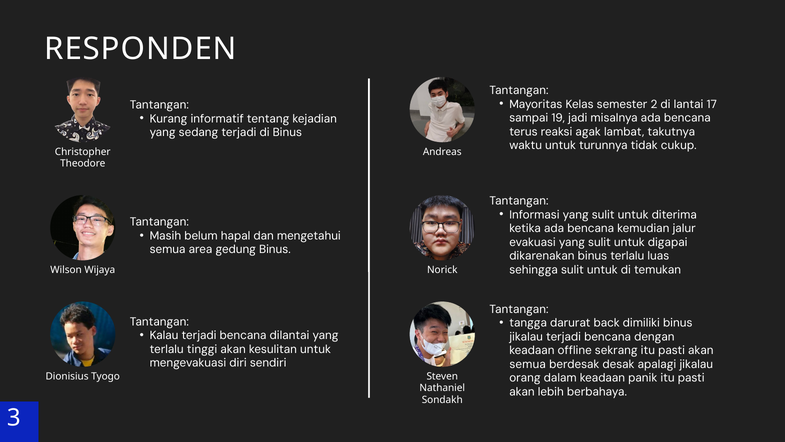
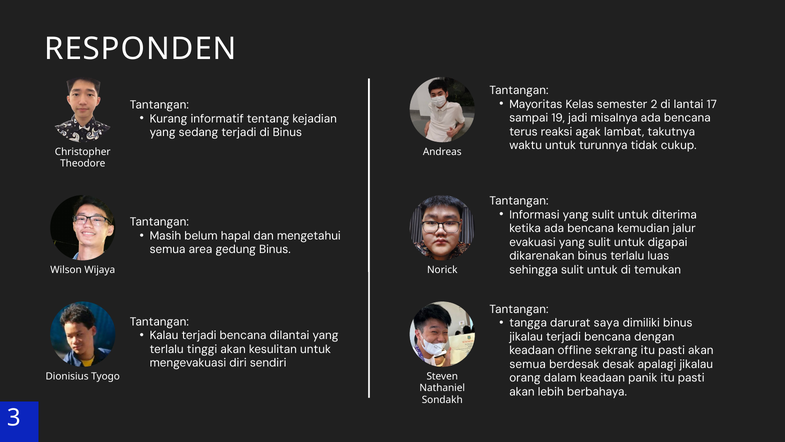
back: back -> saya (607, 323)
